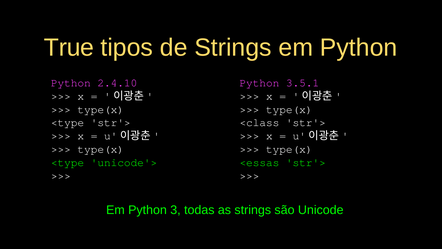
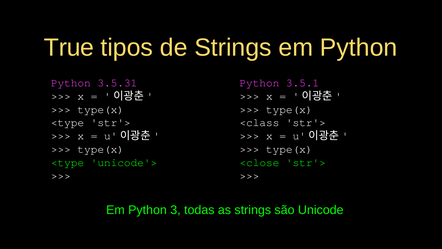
2.4.10: 2.4.10 -> 3.5.31 (117, 83)
<essas: <essas -> <close (259, 162)
